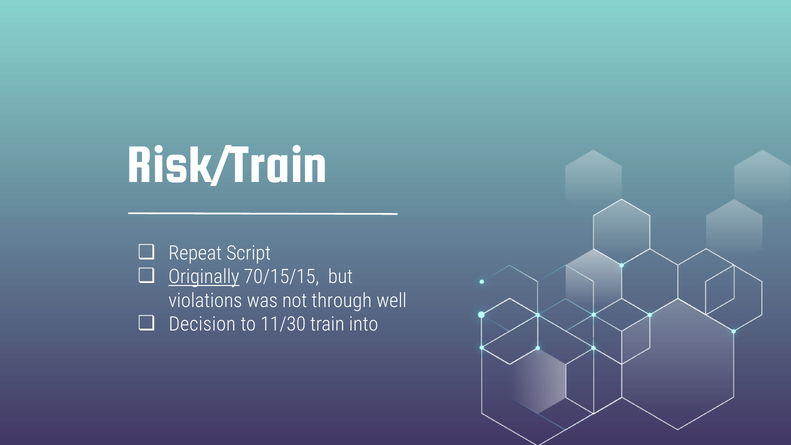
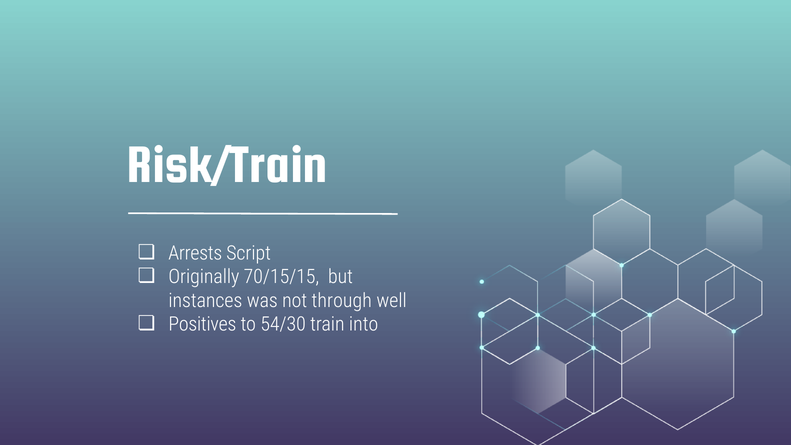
Repeat: Repeat -> Arrests (195, 253)
Originally underline: present -> none (204, 277)
violations: violations -> instances (205, 301)
Decision: Decision -> Positives (202, 324)
11/30: 11/30 -> 54/30 (283, 324)
